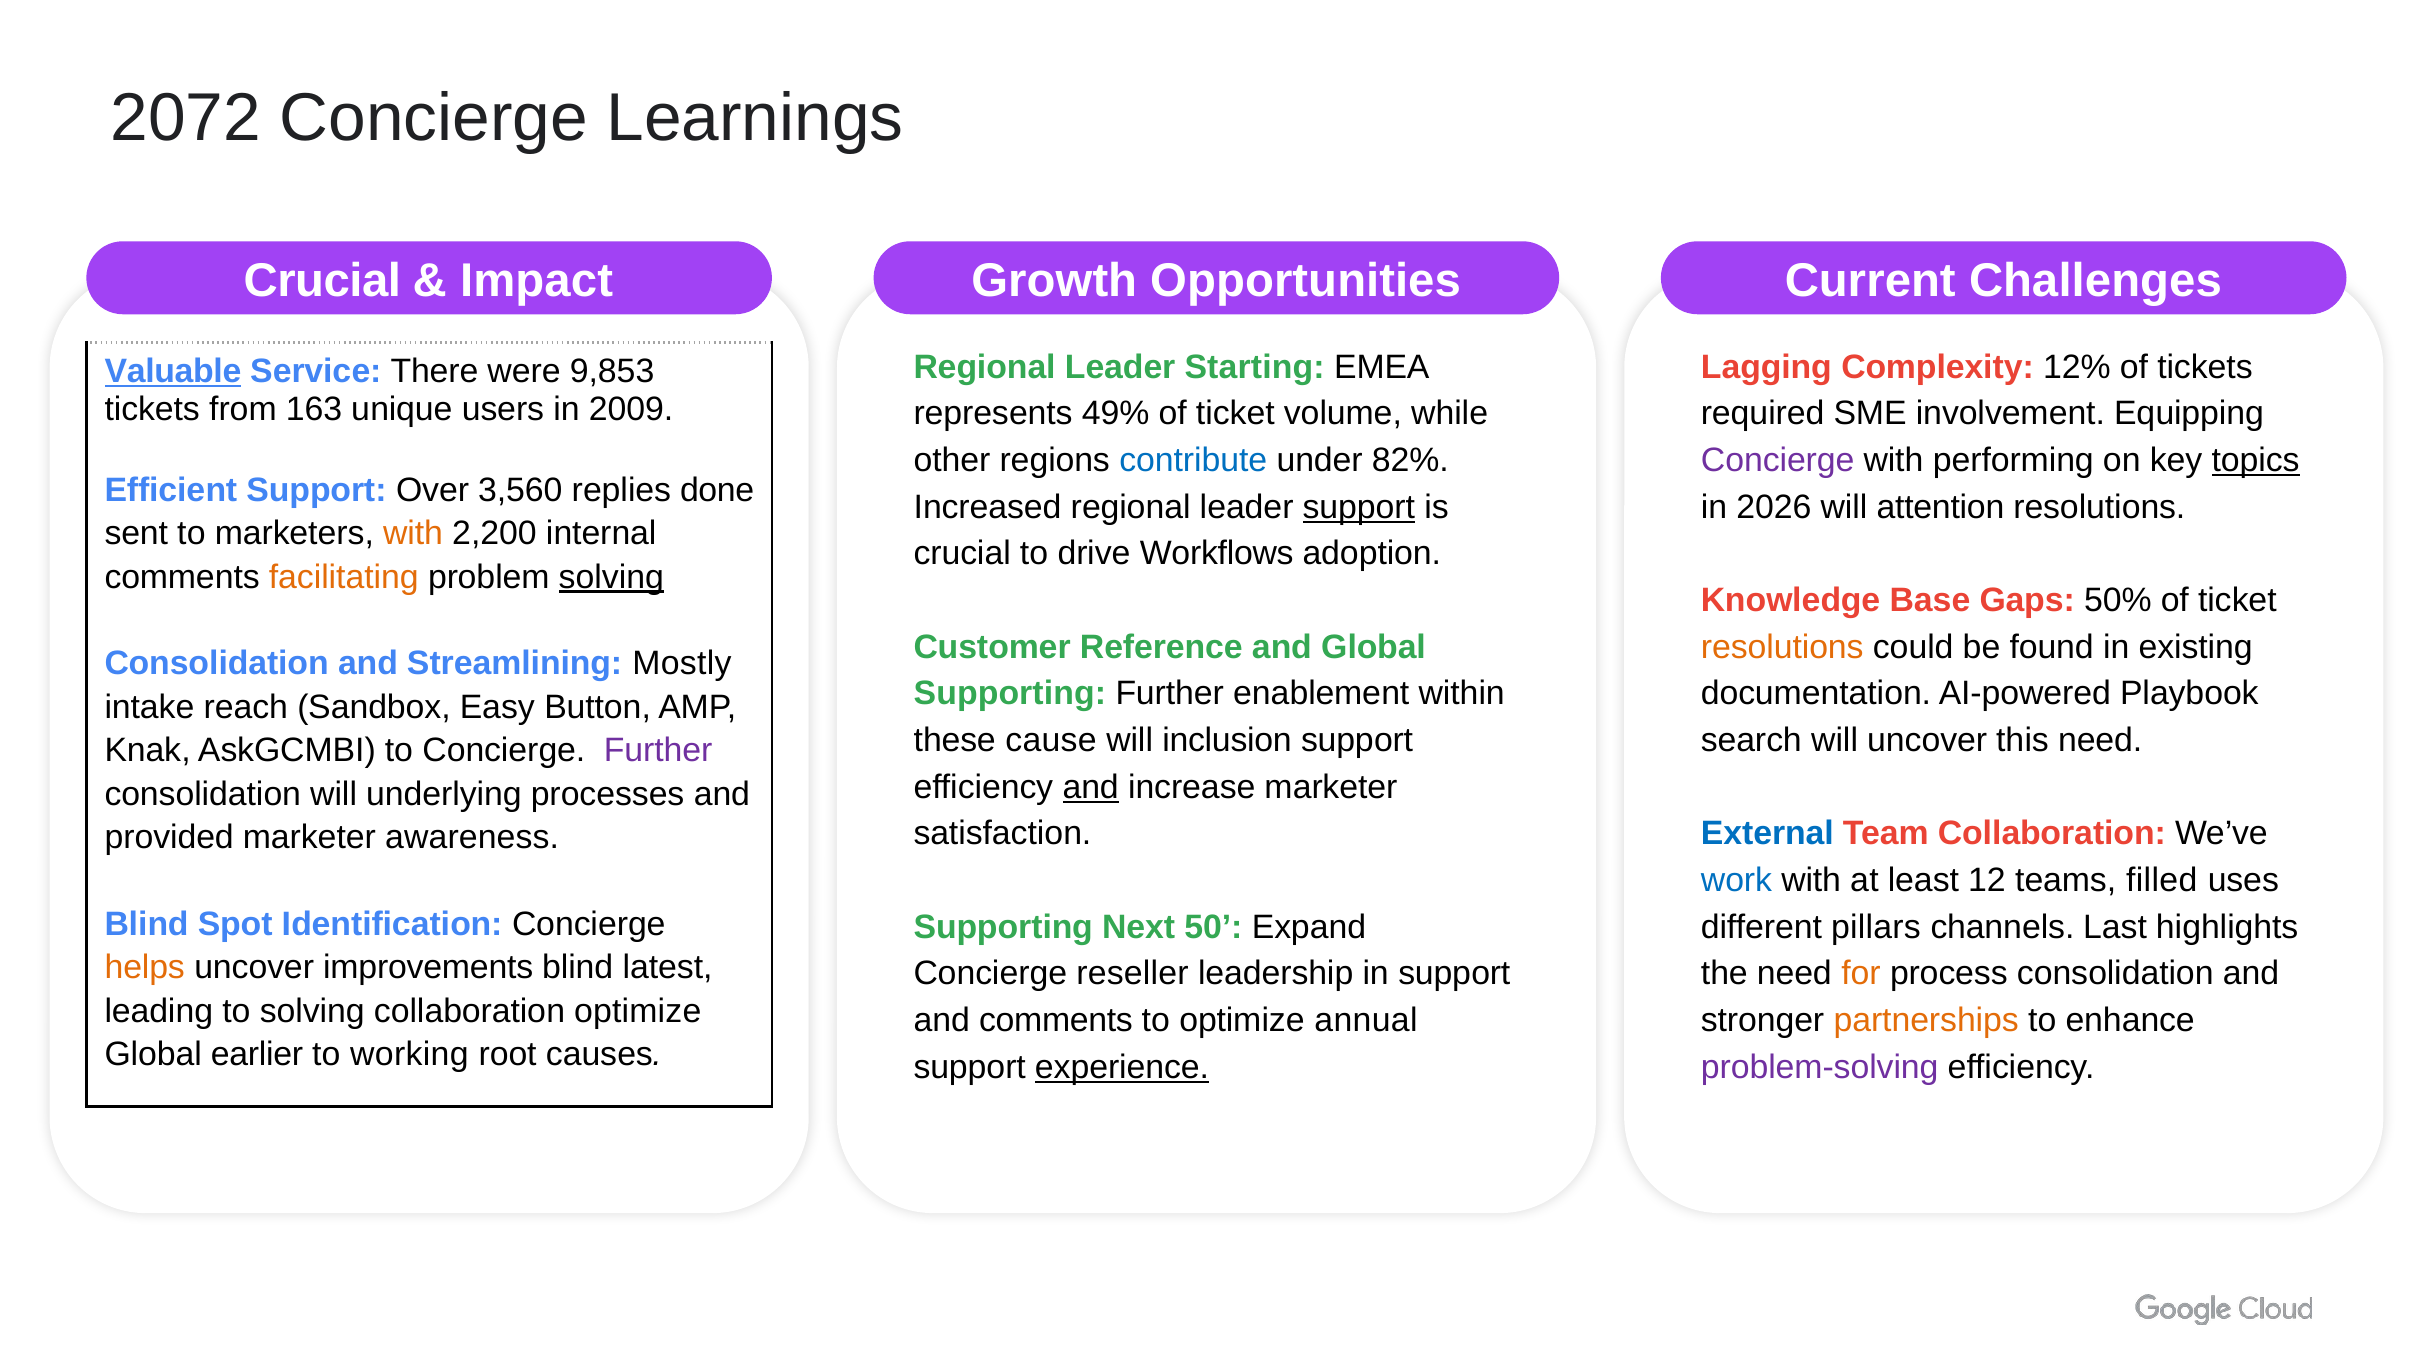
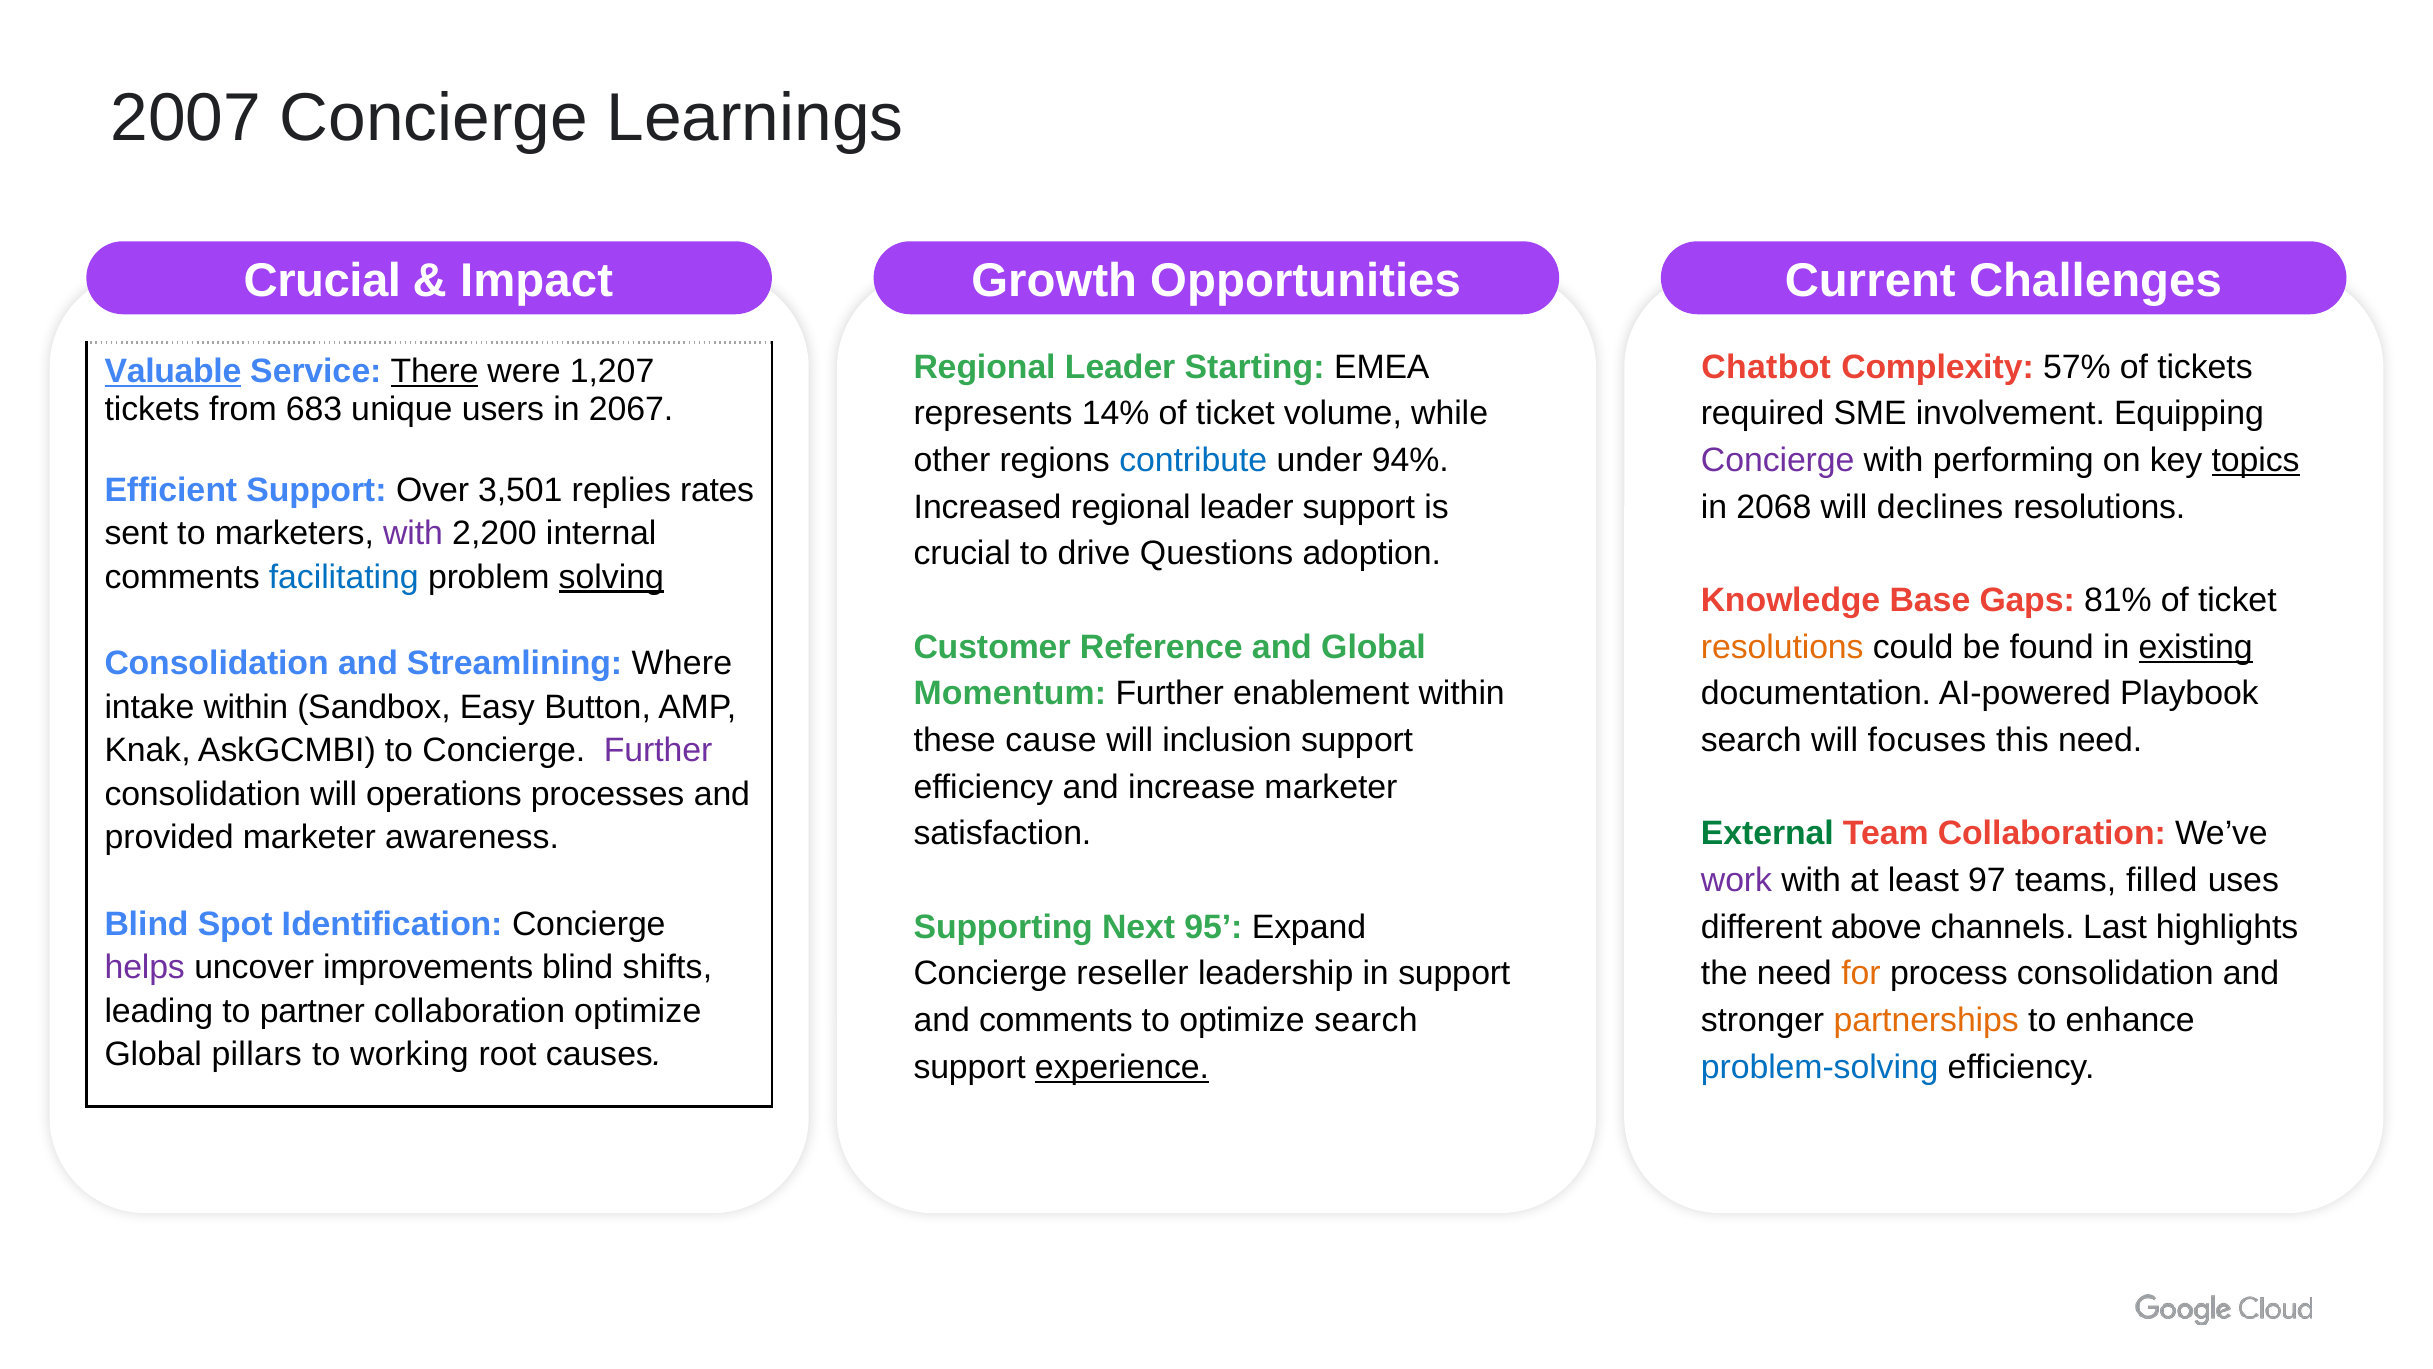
2072: 2072 -> 2007 (186, 119)
Lagging: Lagging -> Chatbot (1766, 367)
12%: 12% -> 57% (2077, 367)
There underline: none -> present (434, 371)
9,853: 9,853 -> 1,207 (612, 371)
163: 163 -> 683 (314, 409)
2009: 2009 -> 2067 (631, 409)
49%: 49% -> 14% (1116, 414)
82%: 82% -> 94% (1410, 460)
3,560: 3,560 -> 3,501 (520, 490)
done: done -> rates (717, 490)
support underline: present -> none (1359, 507)
2026: 2026 -> 2068 (1774, 507)
attention: attention -> declines (1940, 507)
with colour: orange -> purple (413, 533)
Workflows: Workflows -> Questions (1217, 554)
facilitating colour: orange -> blue (344, 577)
50%: 50% -> 81% (2118, 600)
existing underline: none -> present (2196, 647)
Mostly: Mostly -> Where (682, 664)
Supporting: Supporting -> Momentum (1010, 694)
intake reach: reach -> within (246, 707)
will uncover: uncover -> focuses (1927, 740)
and underline: present -> none (1091, 787)
underlying: underlying -> operations (444, 794)
External colour: blue -> green (1767, 833)
work colour: blue -> purple (1736, 880)
12: 12 -> 97 (1987, 880)
50: 50 -> 95 (1213, 927)
pillars: pillars -> above (1876, 927)
helps colour: orange -> purple (145, 967)
latest: latest -> shifts (667, 967)
to solving: solving -> partner (312, 1011)
optimize annual: annual -> search (1366, 1020)
earlier: earlier -> pillars (257, 1054)
problem-solving colour: purple -> blue (1820, 1067)
